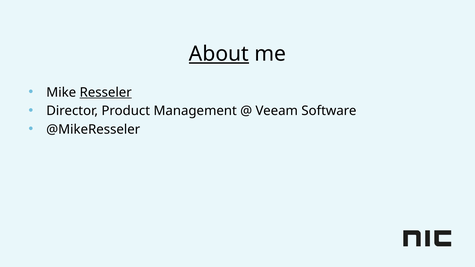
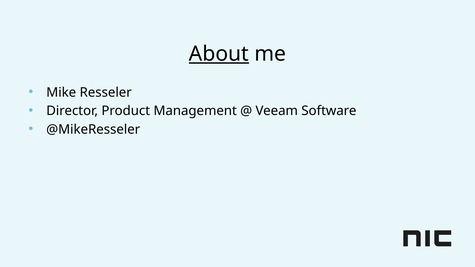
Resseler underline: present -> none (106, 92)
